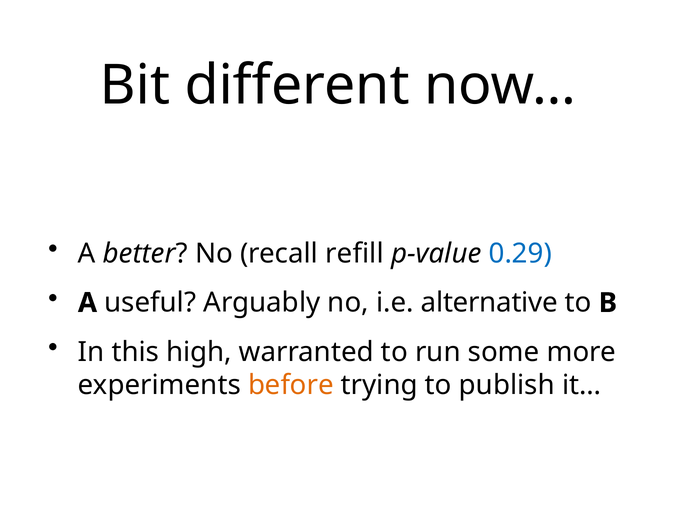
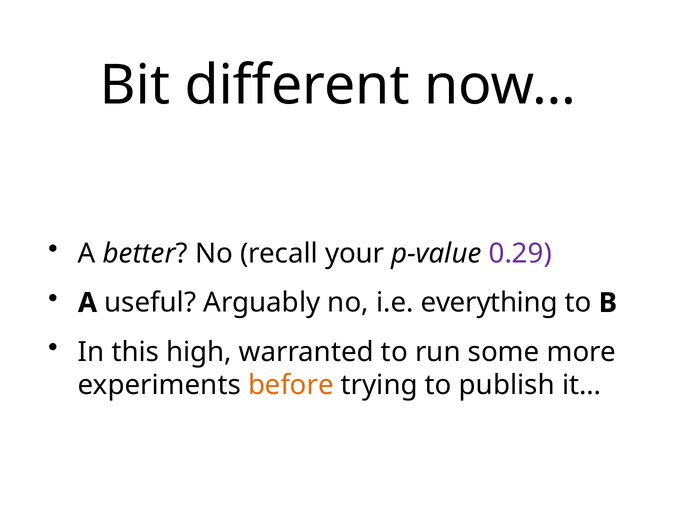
refill: refill -> your (355, 254)
0.29 colour: blue -> purple (520, 254)
alternative: alternative -> everything (489, 303)
